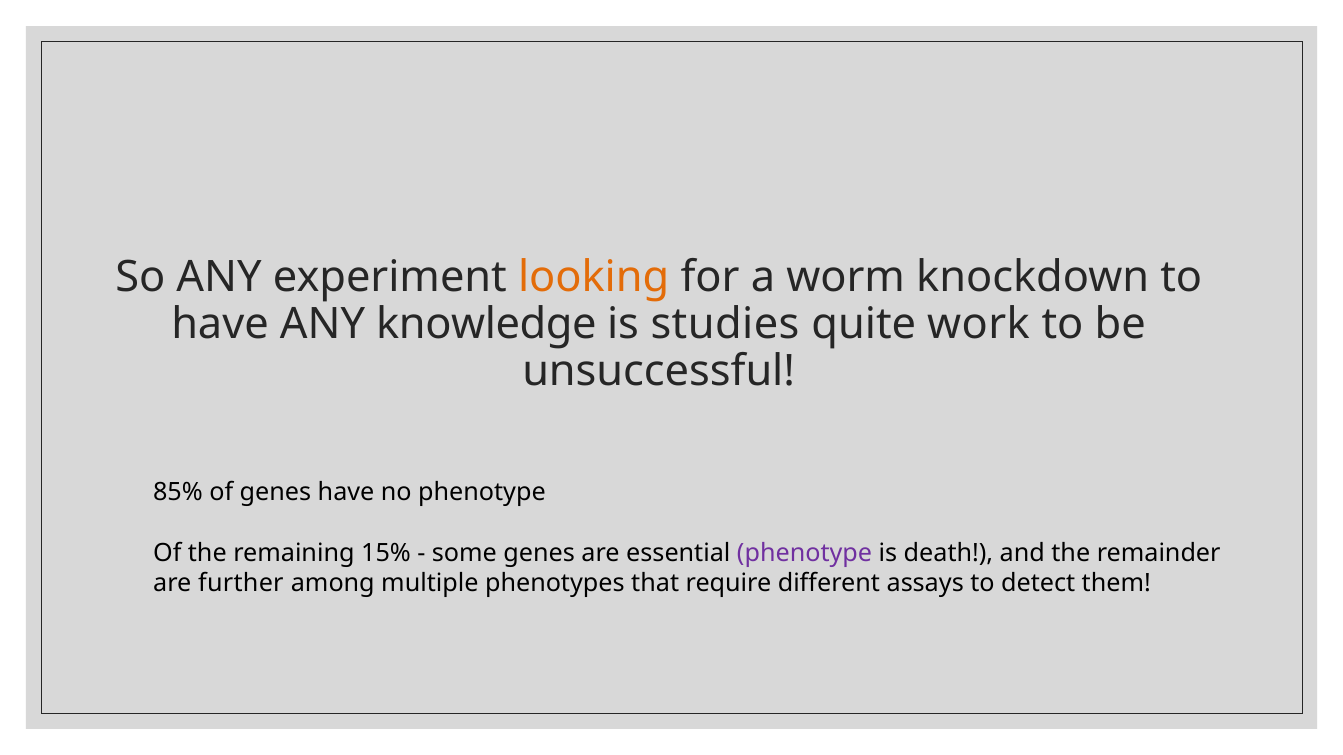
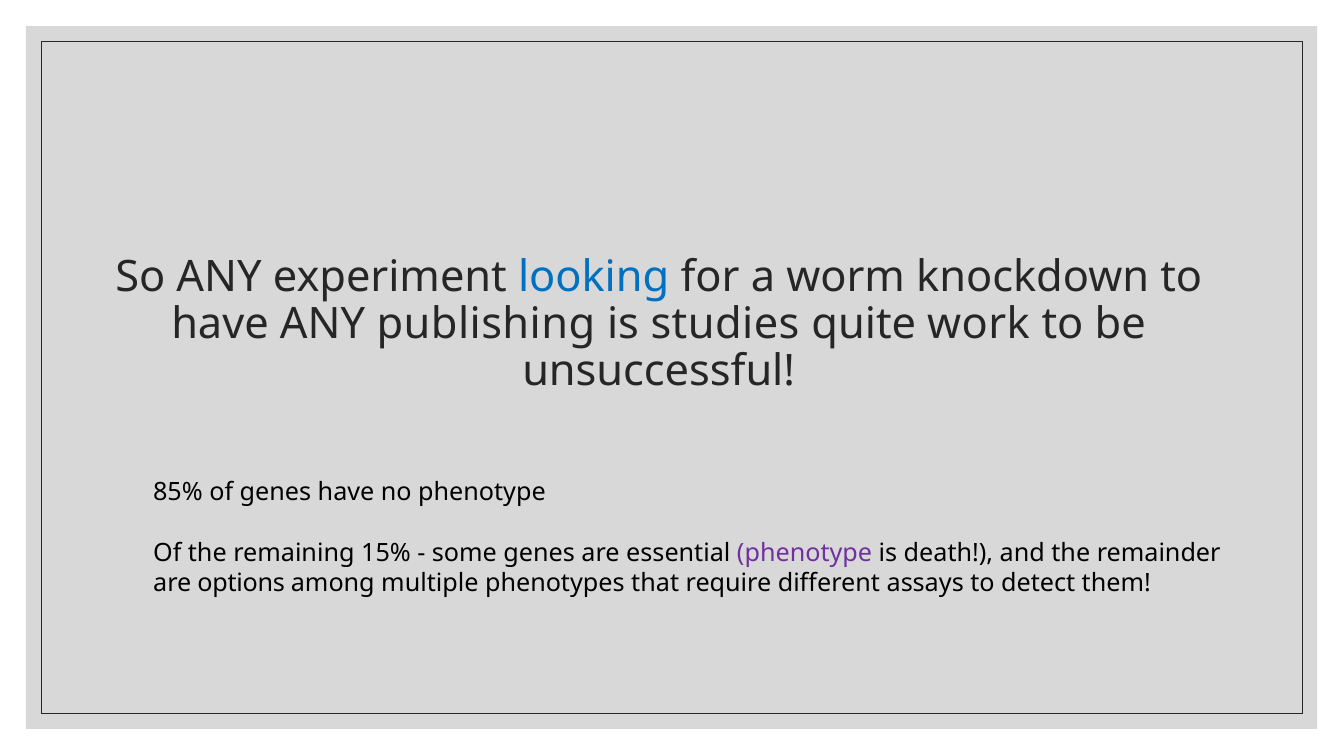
looking colour: orange -> blue (594, 277)
knowledge: knowledge -> publishing (486, 324)
further: further -> options (241, 584)
